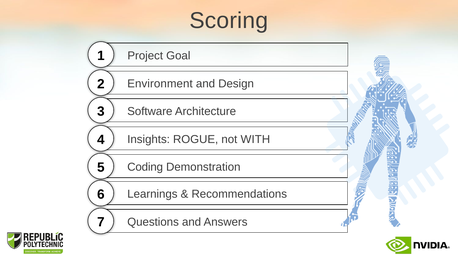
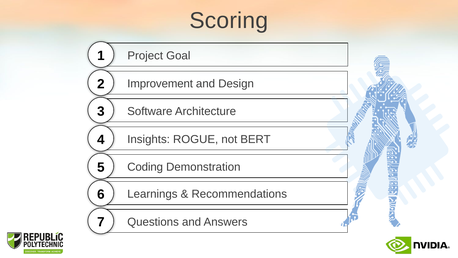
Environment: Environment -> Improvement (160, 84)
WITH: WITH -> BERT (255, 139)
